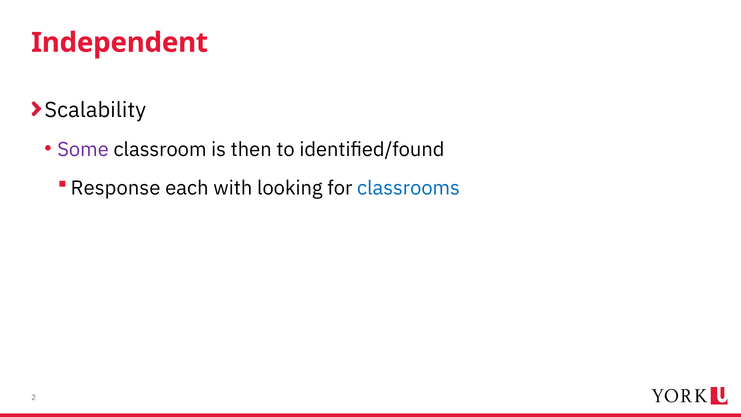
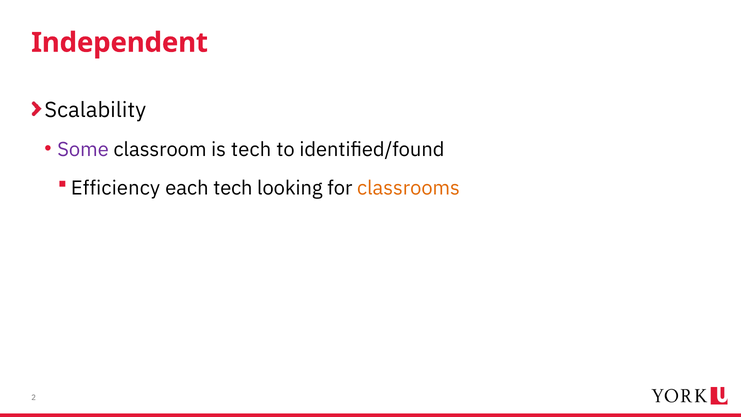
is then: then -> tech (251, 149)
Response: Response -> Efficiency (116, 188)
each with: with -> tech (233, 188)
classrooms colour: blue -> orange (408, 188)
